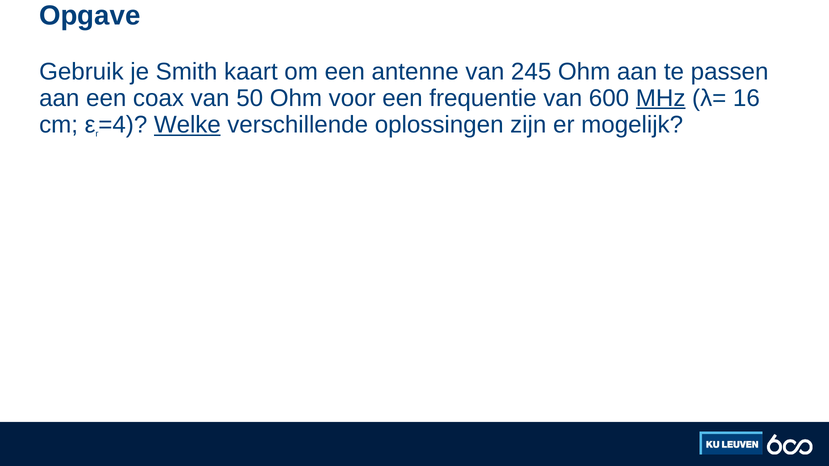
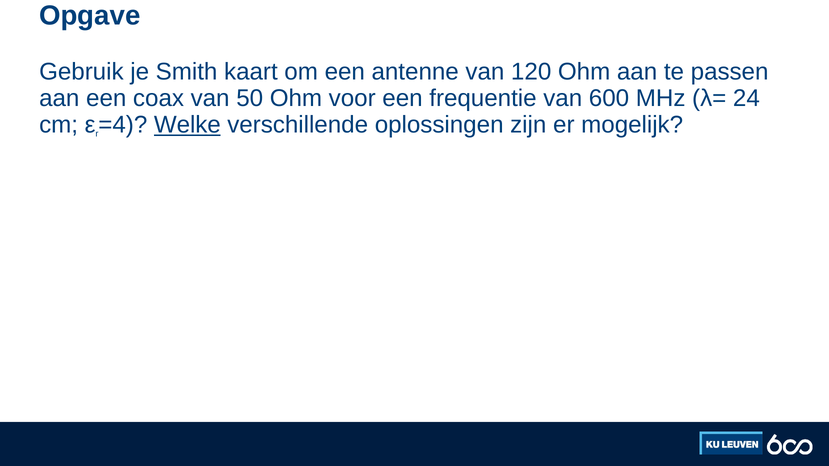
245: 245 -> 120 (531, 72)
MHz underline: present -> none (661, 98)
16: 16 -> 24 (746, 98)
